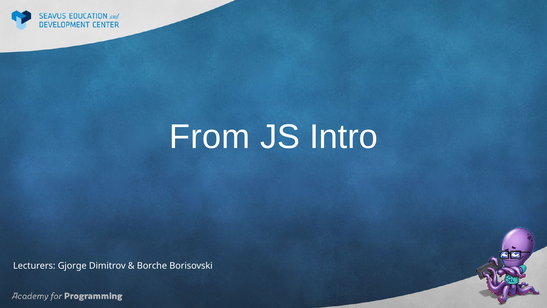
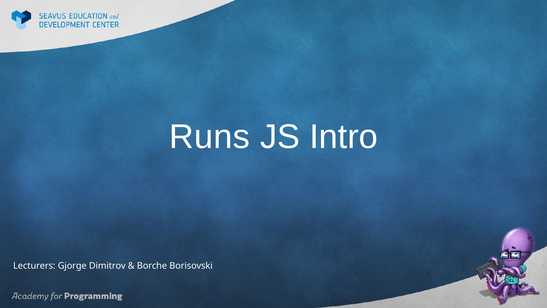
From: From -> Runs (210, 137)
